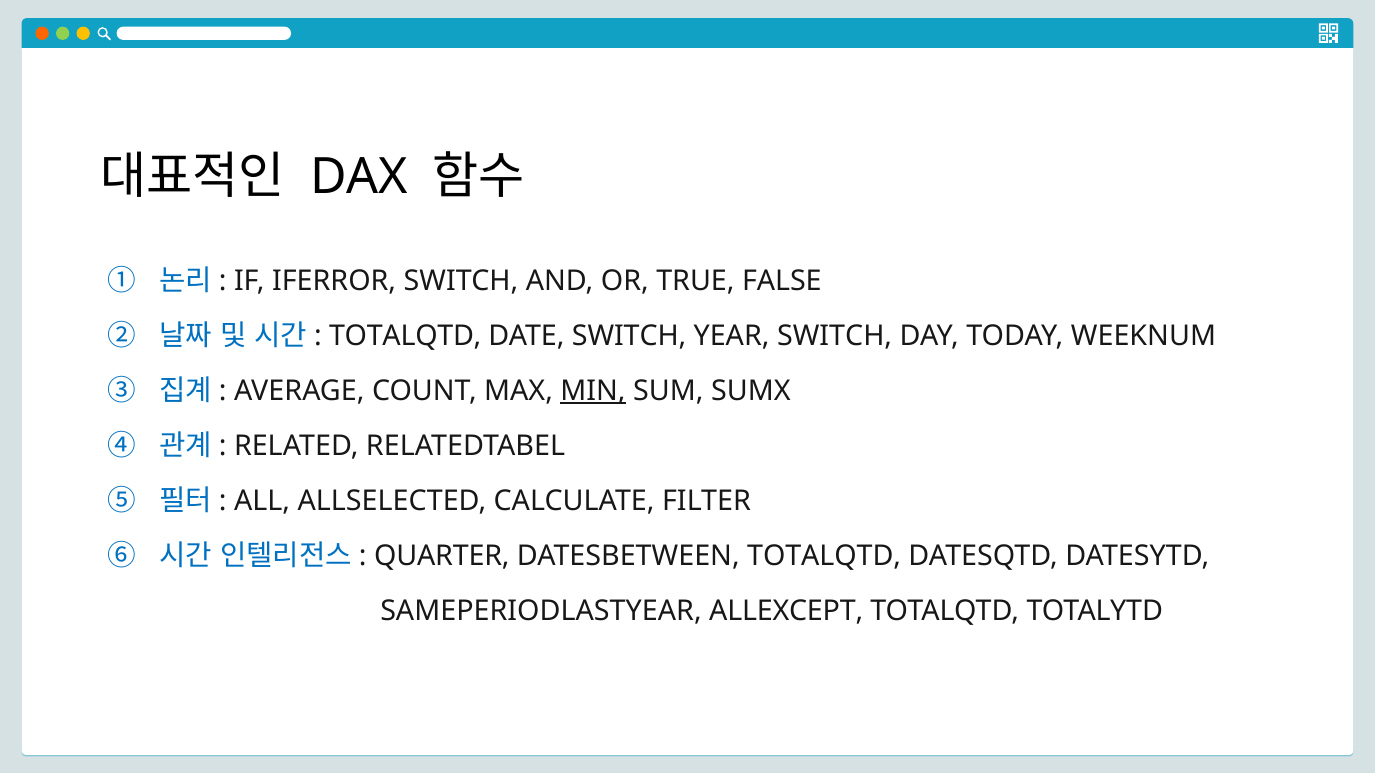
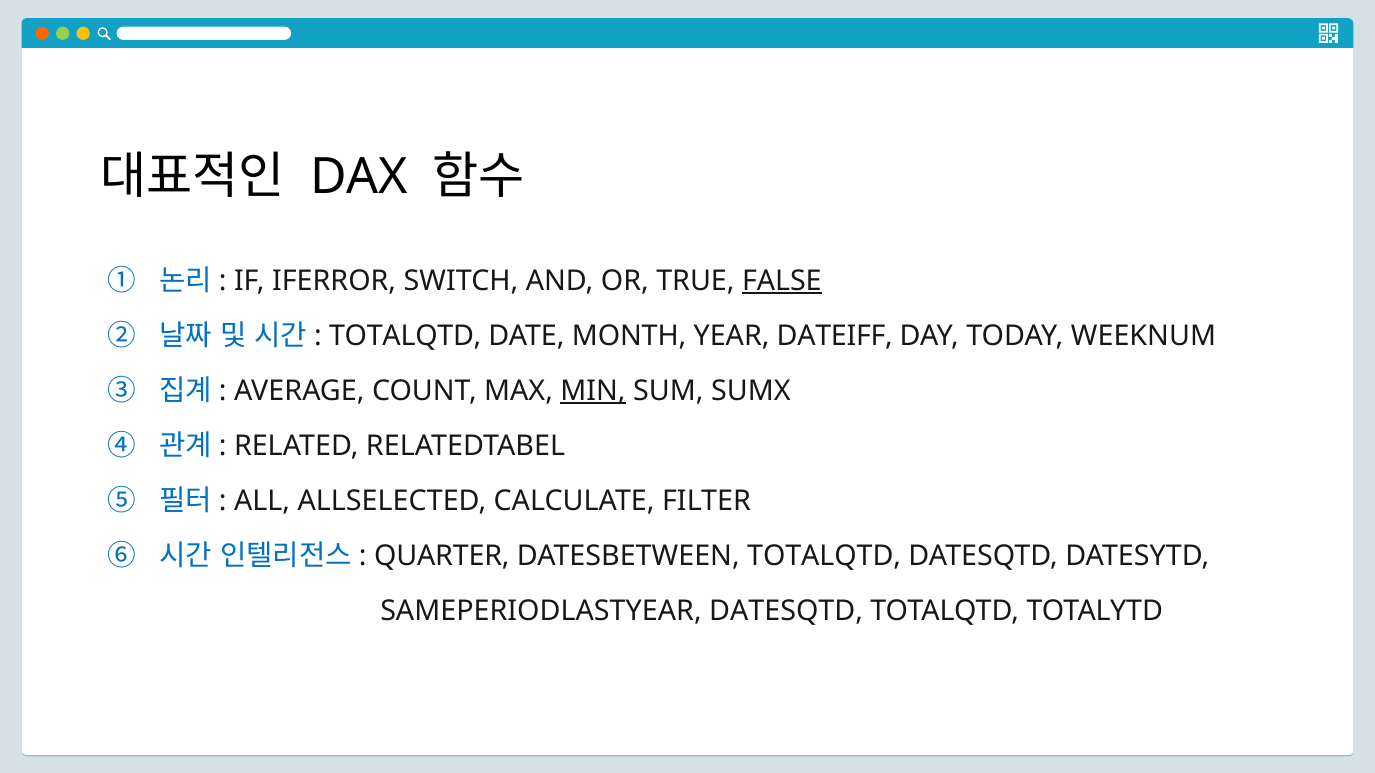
FALSE underline: none -> present (782, 281)
DATE SWITCH: SWITCH -> MONTH (629, 336)
YEAR SWITCH: SWITCH -> DATEIFF (835, 336)
SAMEPERIODLASTYEAR ALLEXCEPT: ALLEXCEPT -> DATESQTD (786, 611)
